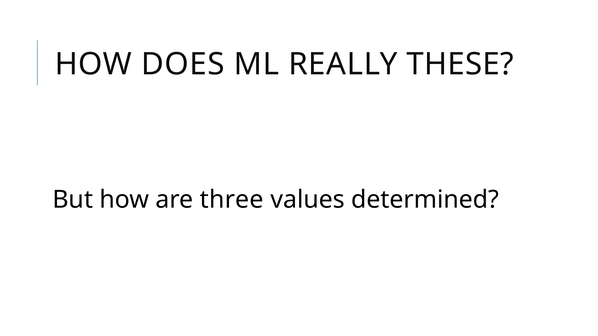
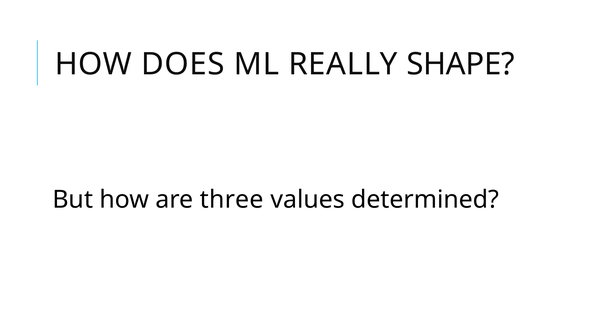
THESE: THESE -> SHAPE (461, 64)
